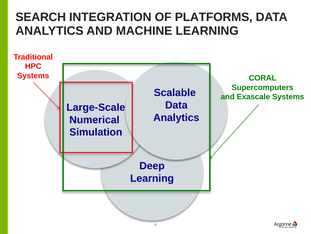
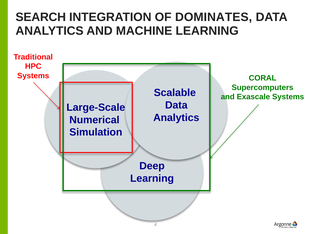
PLATFORMS: PLATFORMS -> DOMINATES (214, 17)
